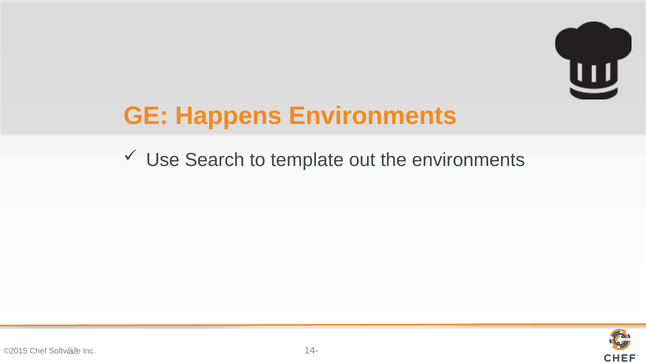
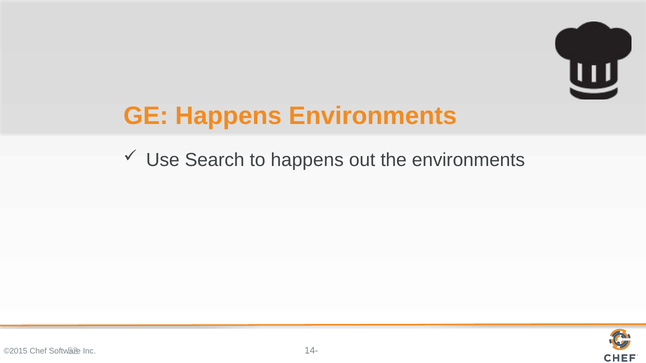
to template: template -> happens (307, 160)
